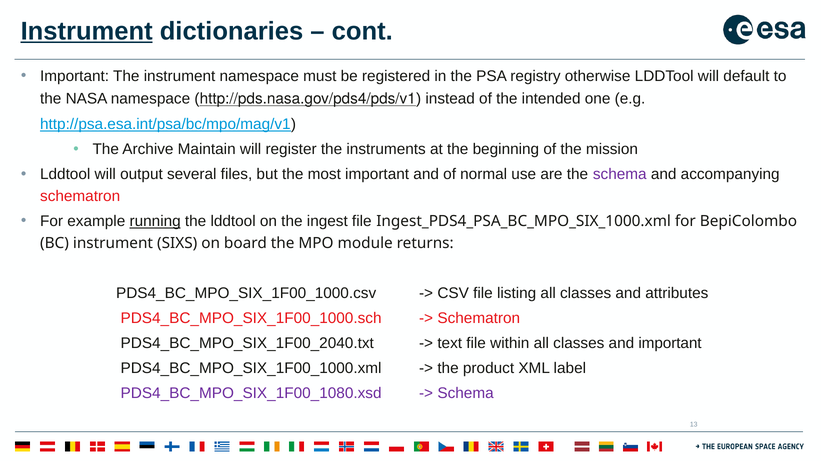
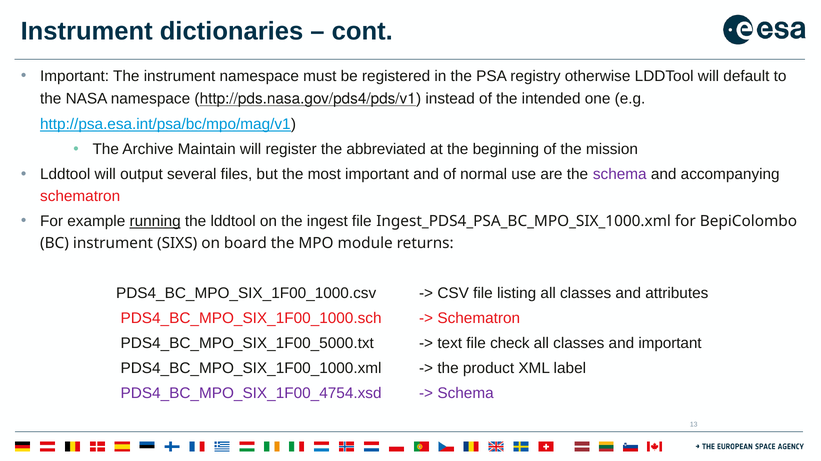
Instrument underline: present -> none (87, 31)
instruments: instruments -> abbreviated (386, 149)
PDS4_BC_MPO_SIX_1F00_2040.txt: PDS4_BC_MPO_SIX_1F00_2040.txt -> PDS4_BC_MPO_SIX_1F00_5000.txt (247, 343)
within: within -> check (510, 343)
PDS4_BC_MPO_SIX_1F00_1080.xsd: PDS4_BC_MPO_SIX_1F00_1080.xsd -> PDS4_BC_MPO_SIX_1F00_4754.xsd (251, 393)
